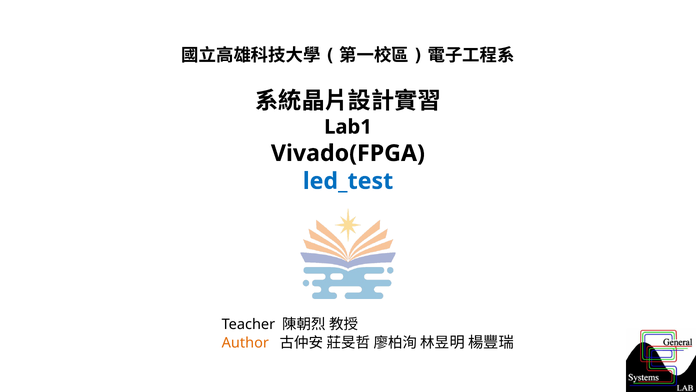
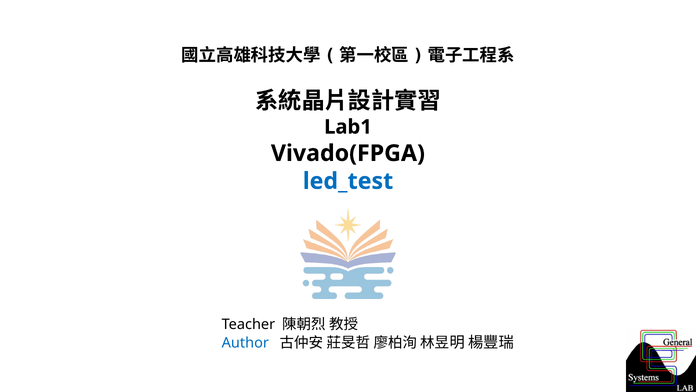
Author colour: orange -> blue (245, 342)
